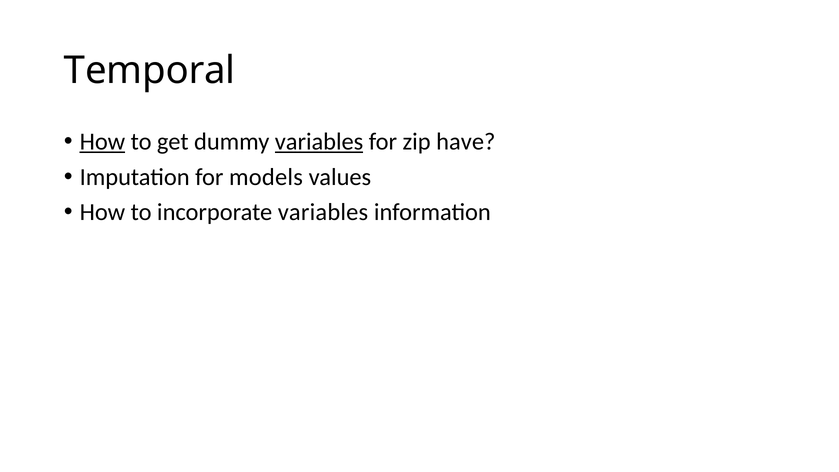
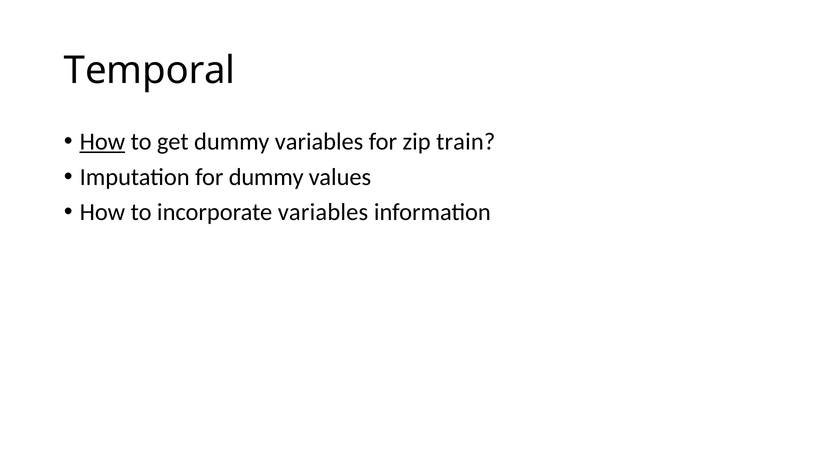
variables underline: present -> none (319, 142)
have: have -> train (466, 142)
for models: models -> dummy (266, 177)
